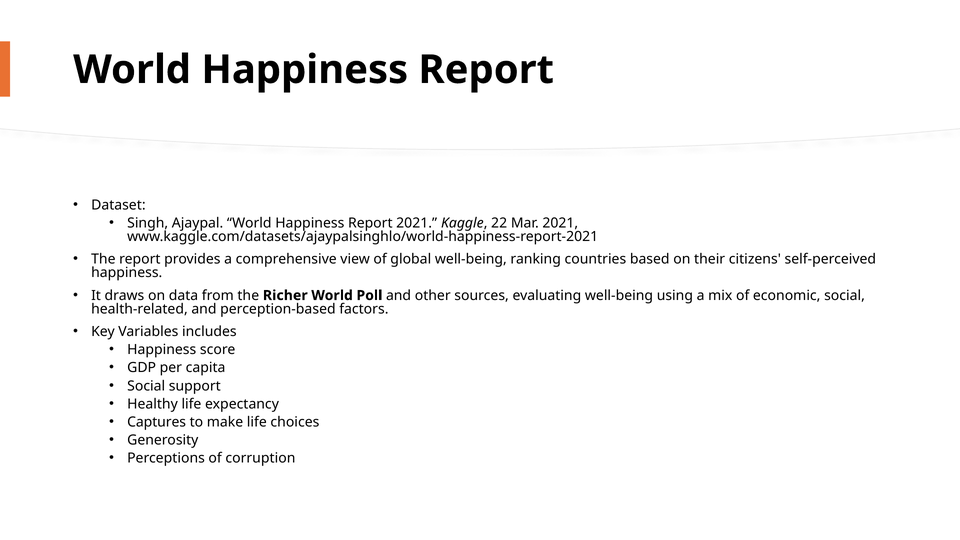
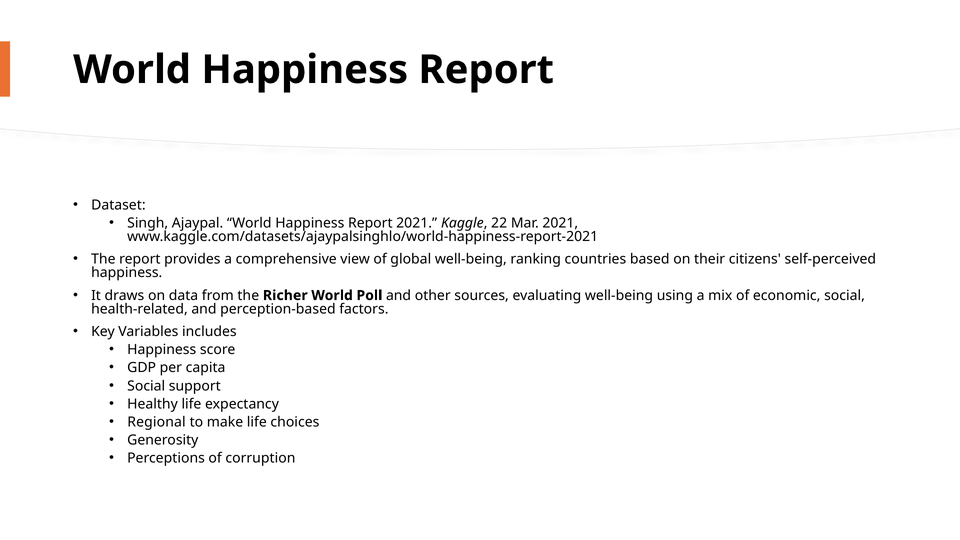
Captures: Captures -> Regional (157, 422)
